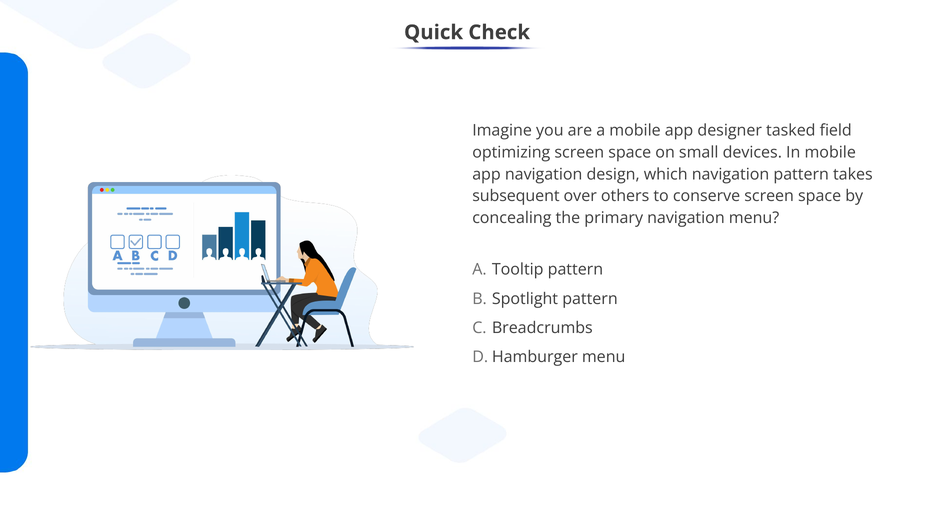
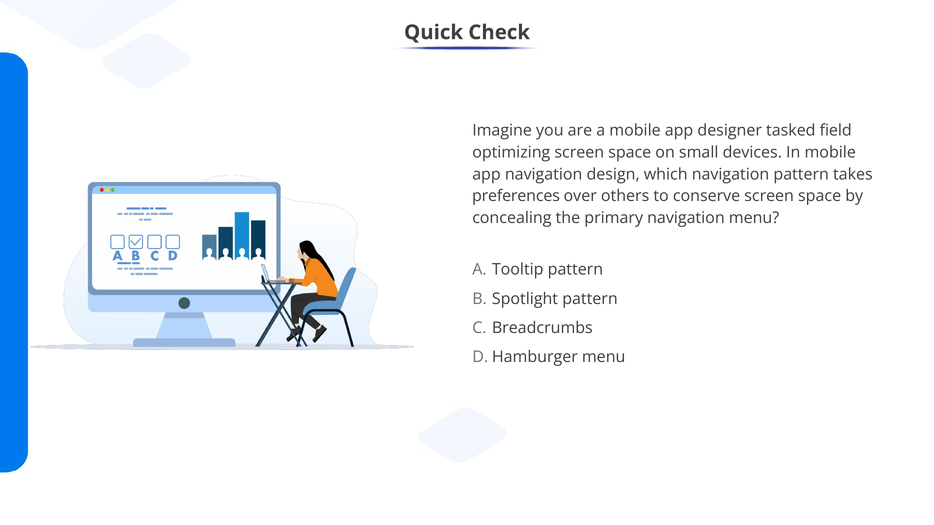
subsequent: subsequent -> preferences (516, 196)
